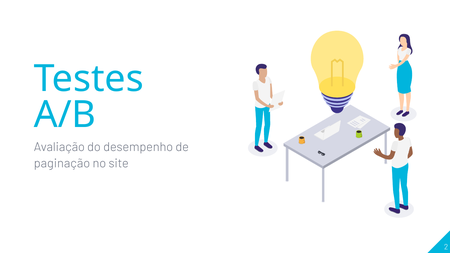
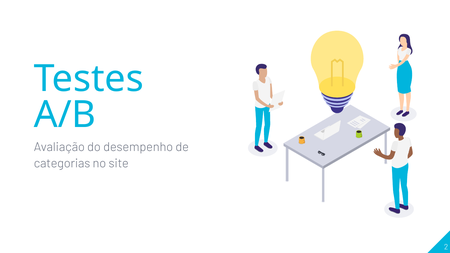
paginação: paginação -> categorias (62, 164)
